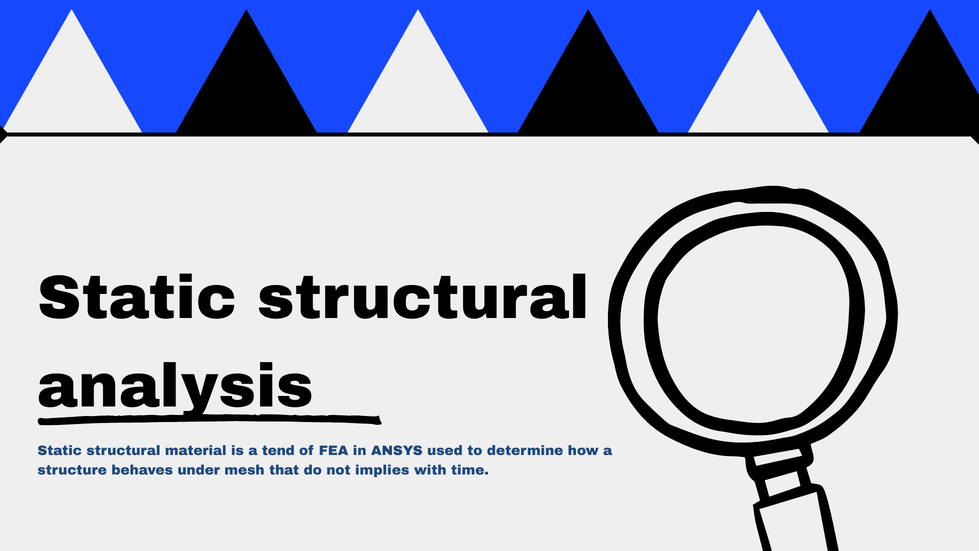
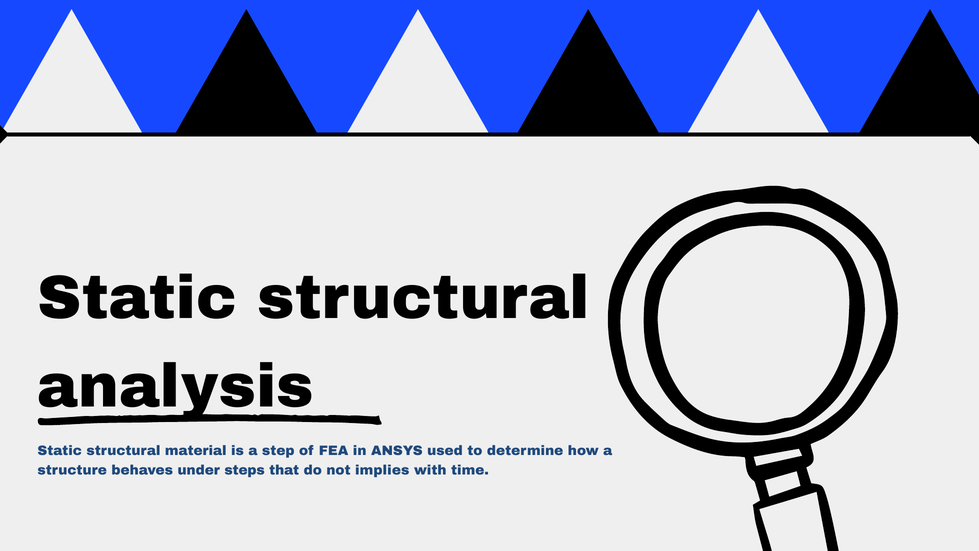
tend: tend -> step (278, 450)
mesh: mesh -> steps (245, 470)
